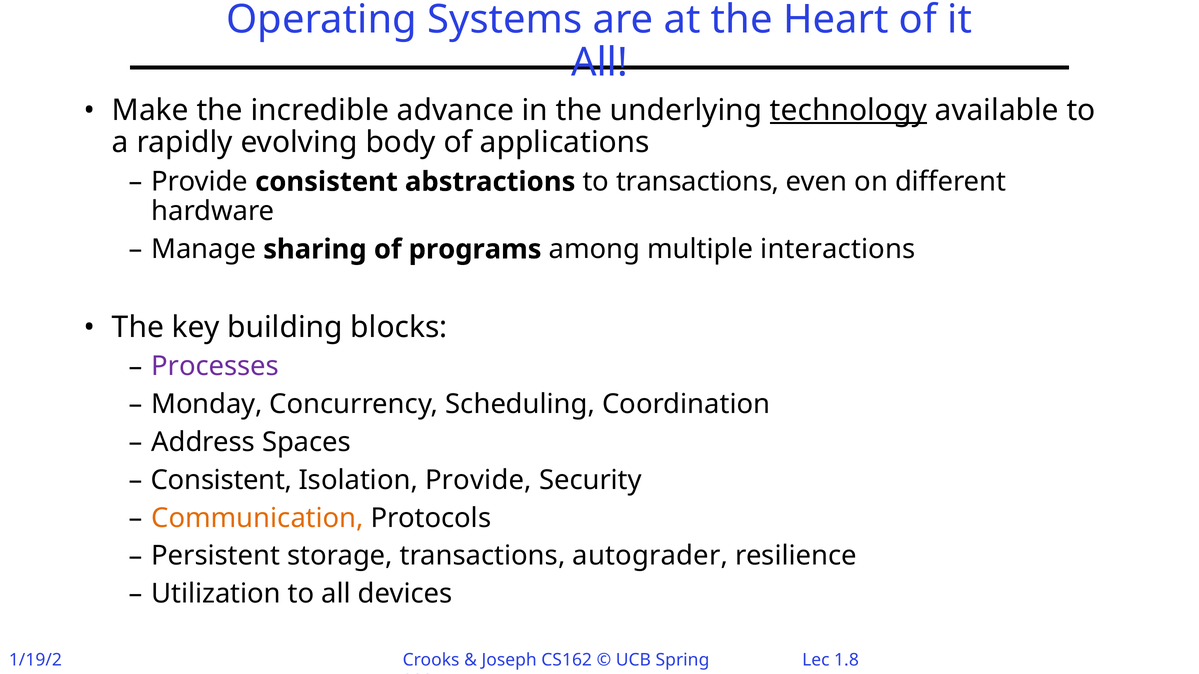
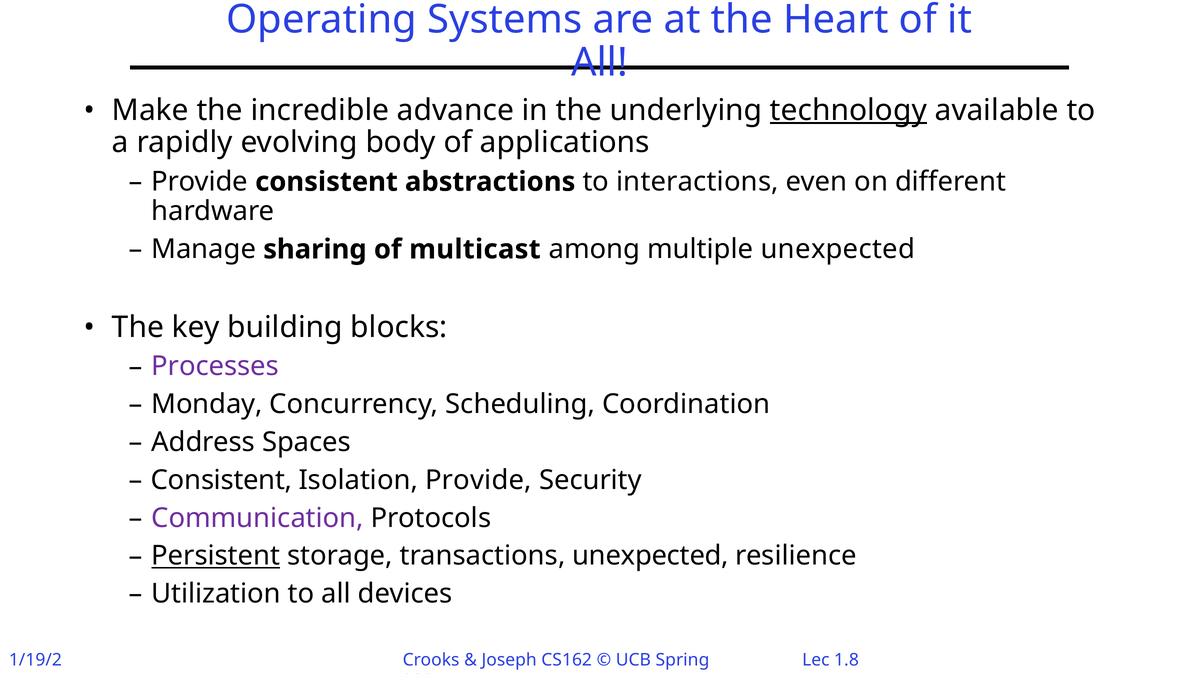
to transactions: transactions -> interactions (697, 182)
programs: programs -> multicast (475, 249)
multiple interactions: interactions -> unexpected (838, 249)
Communication colour: orange -> purple (257, 518)
Persistent underline: none -> present (216, 556)
transactions autograder: autograder -> unexpected (650, 556)
